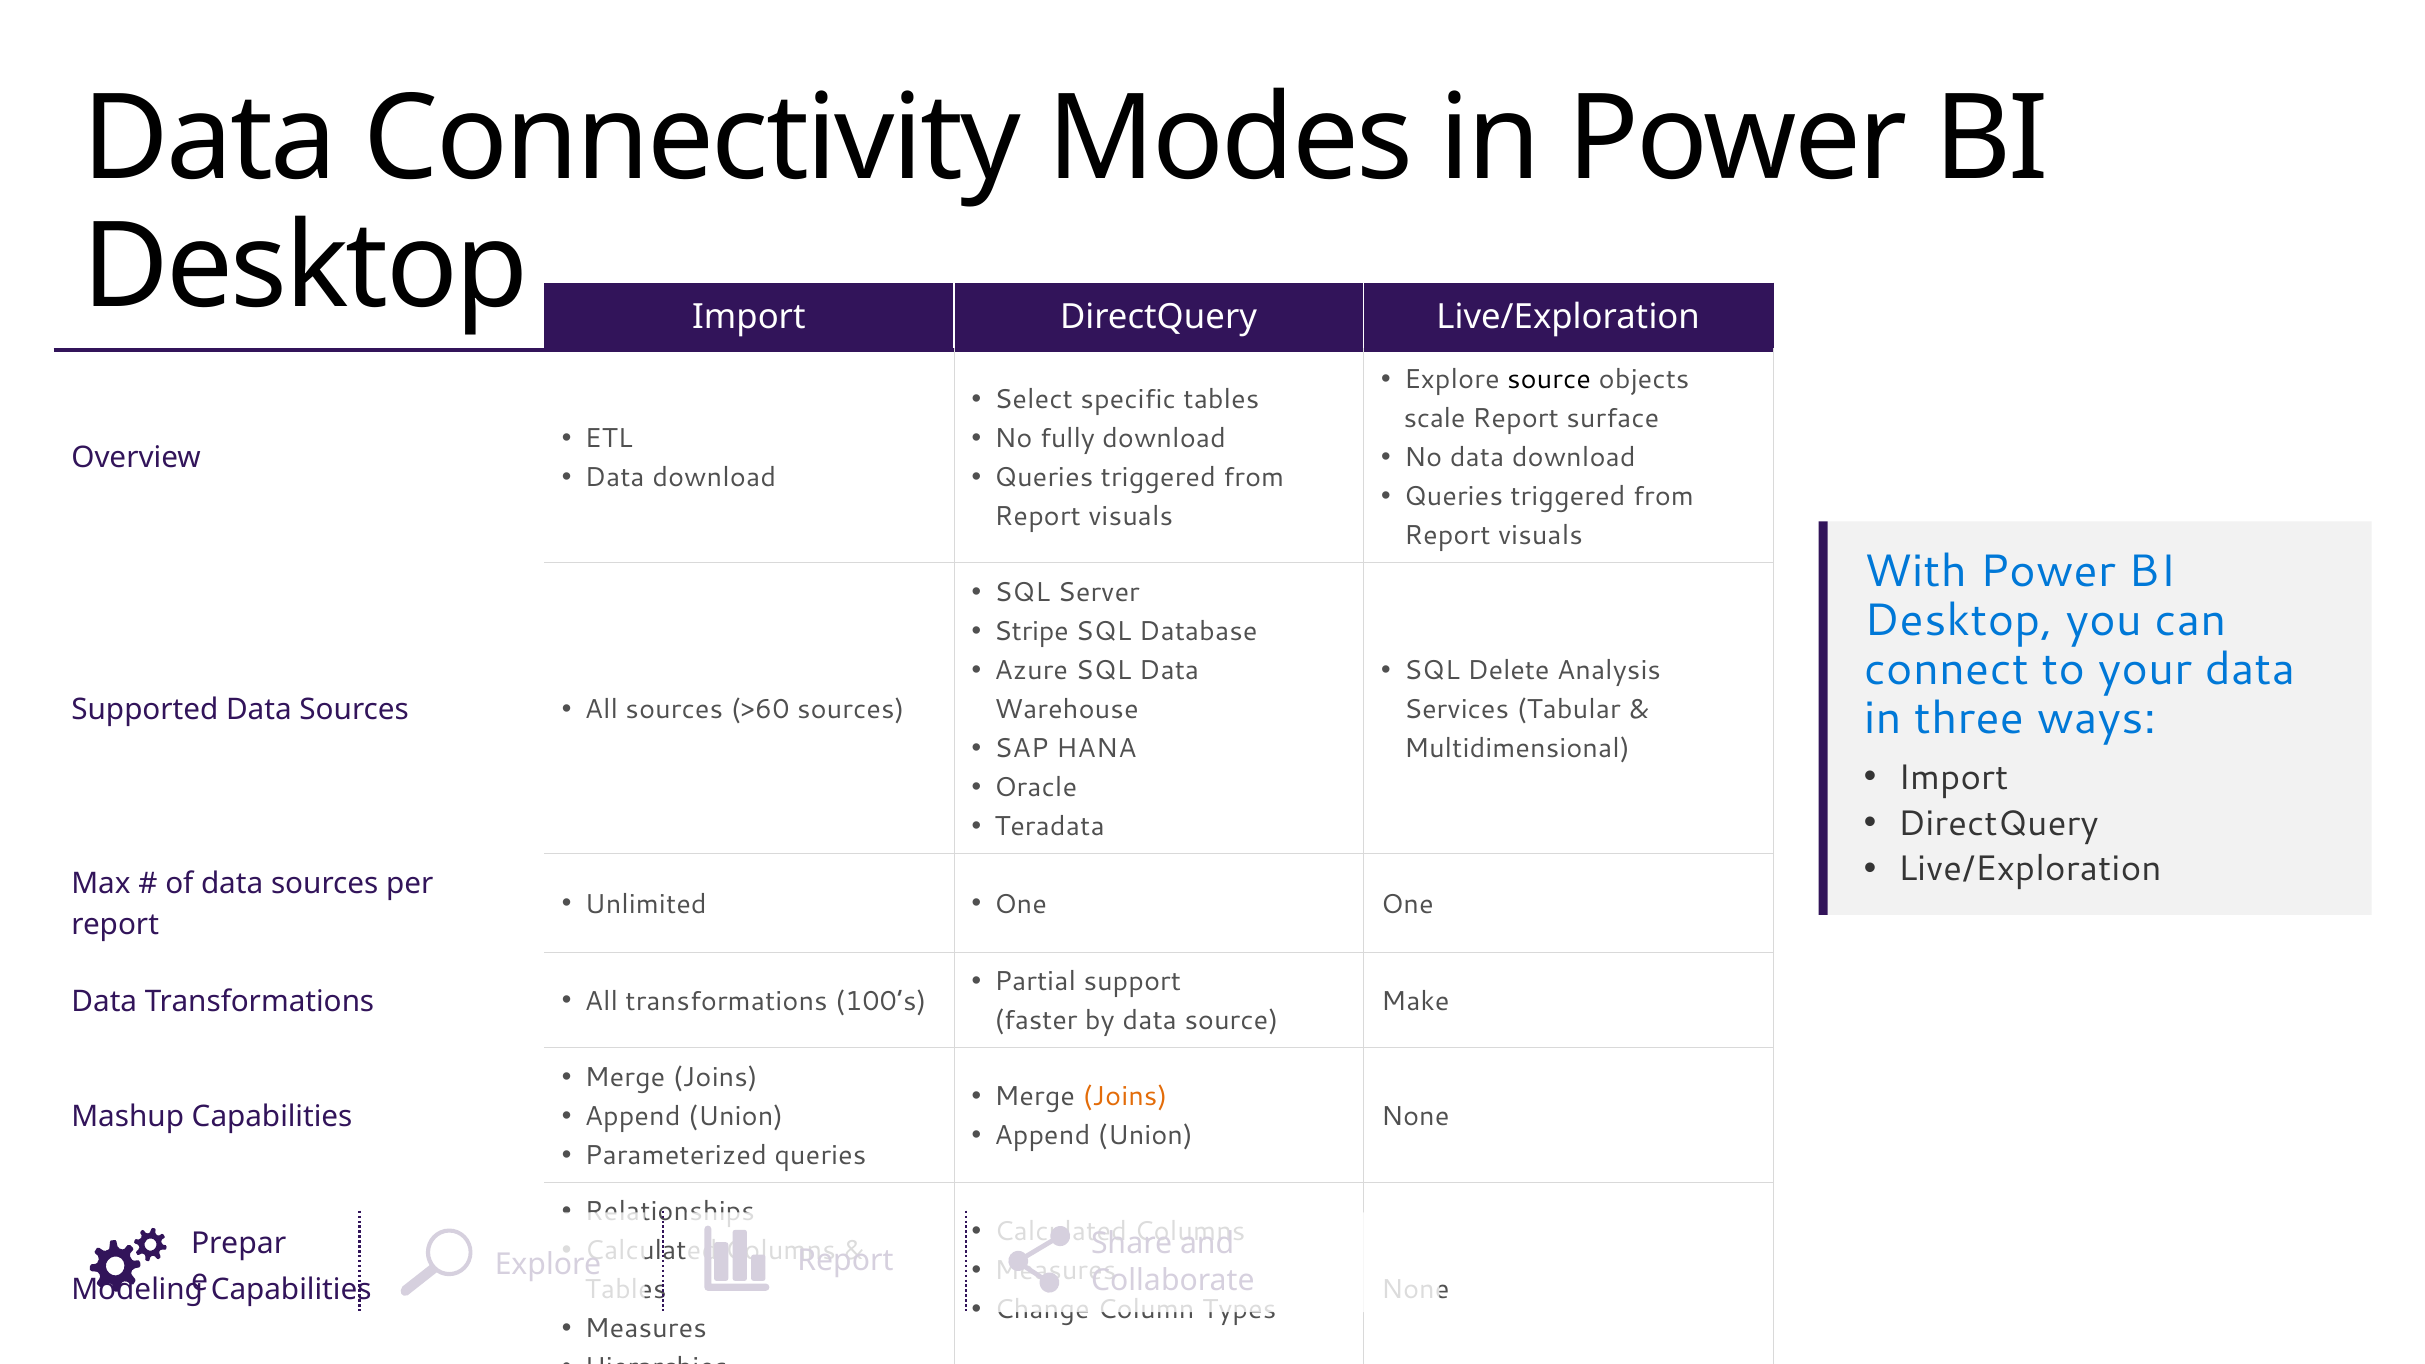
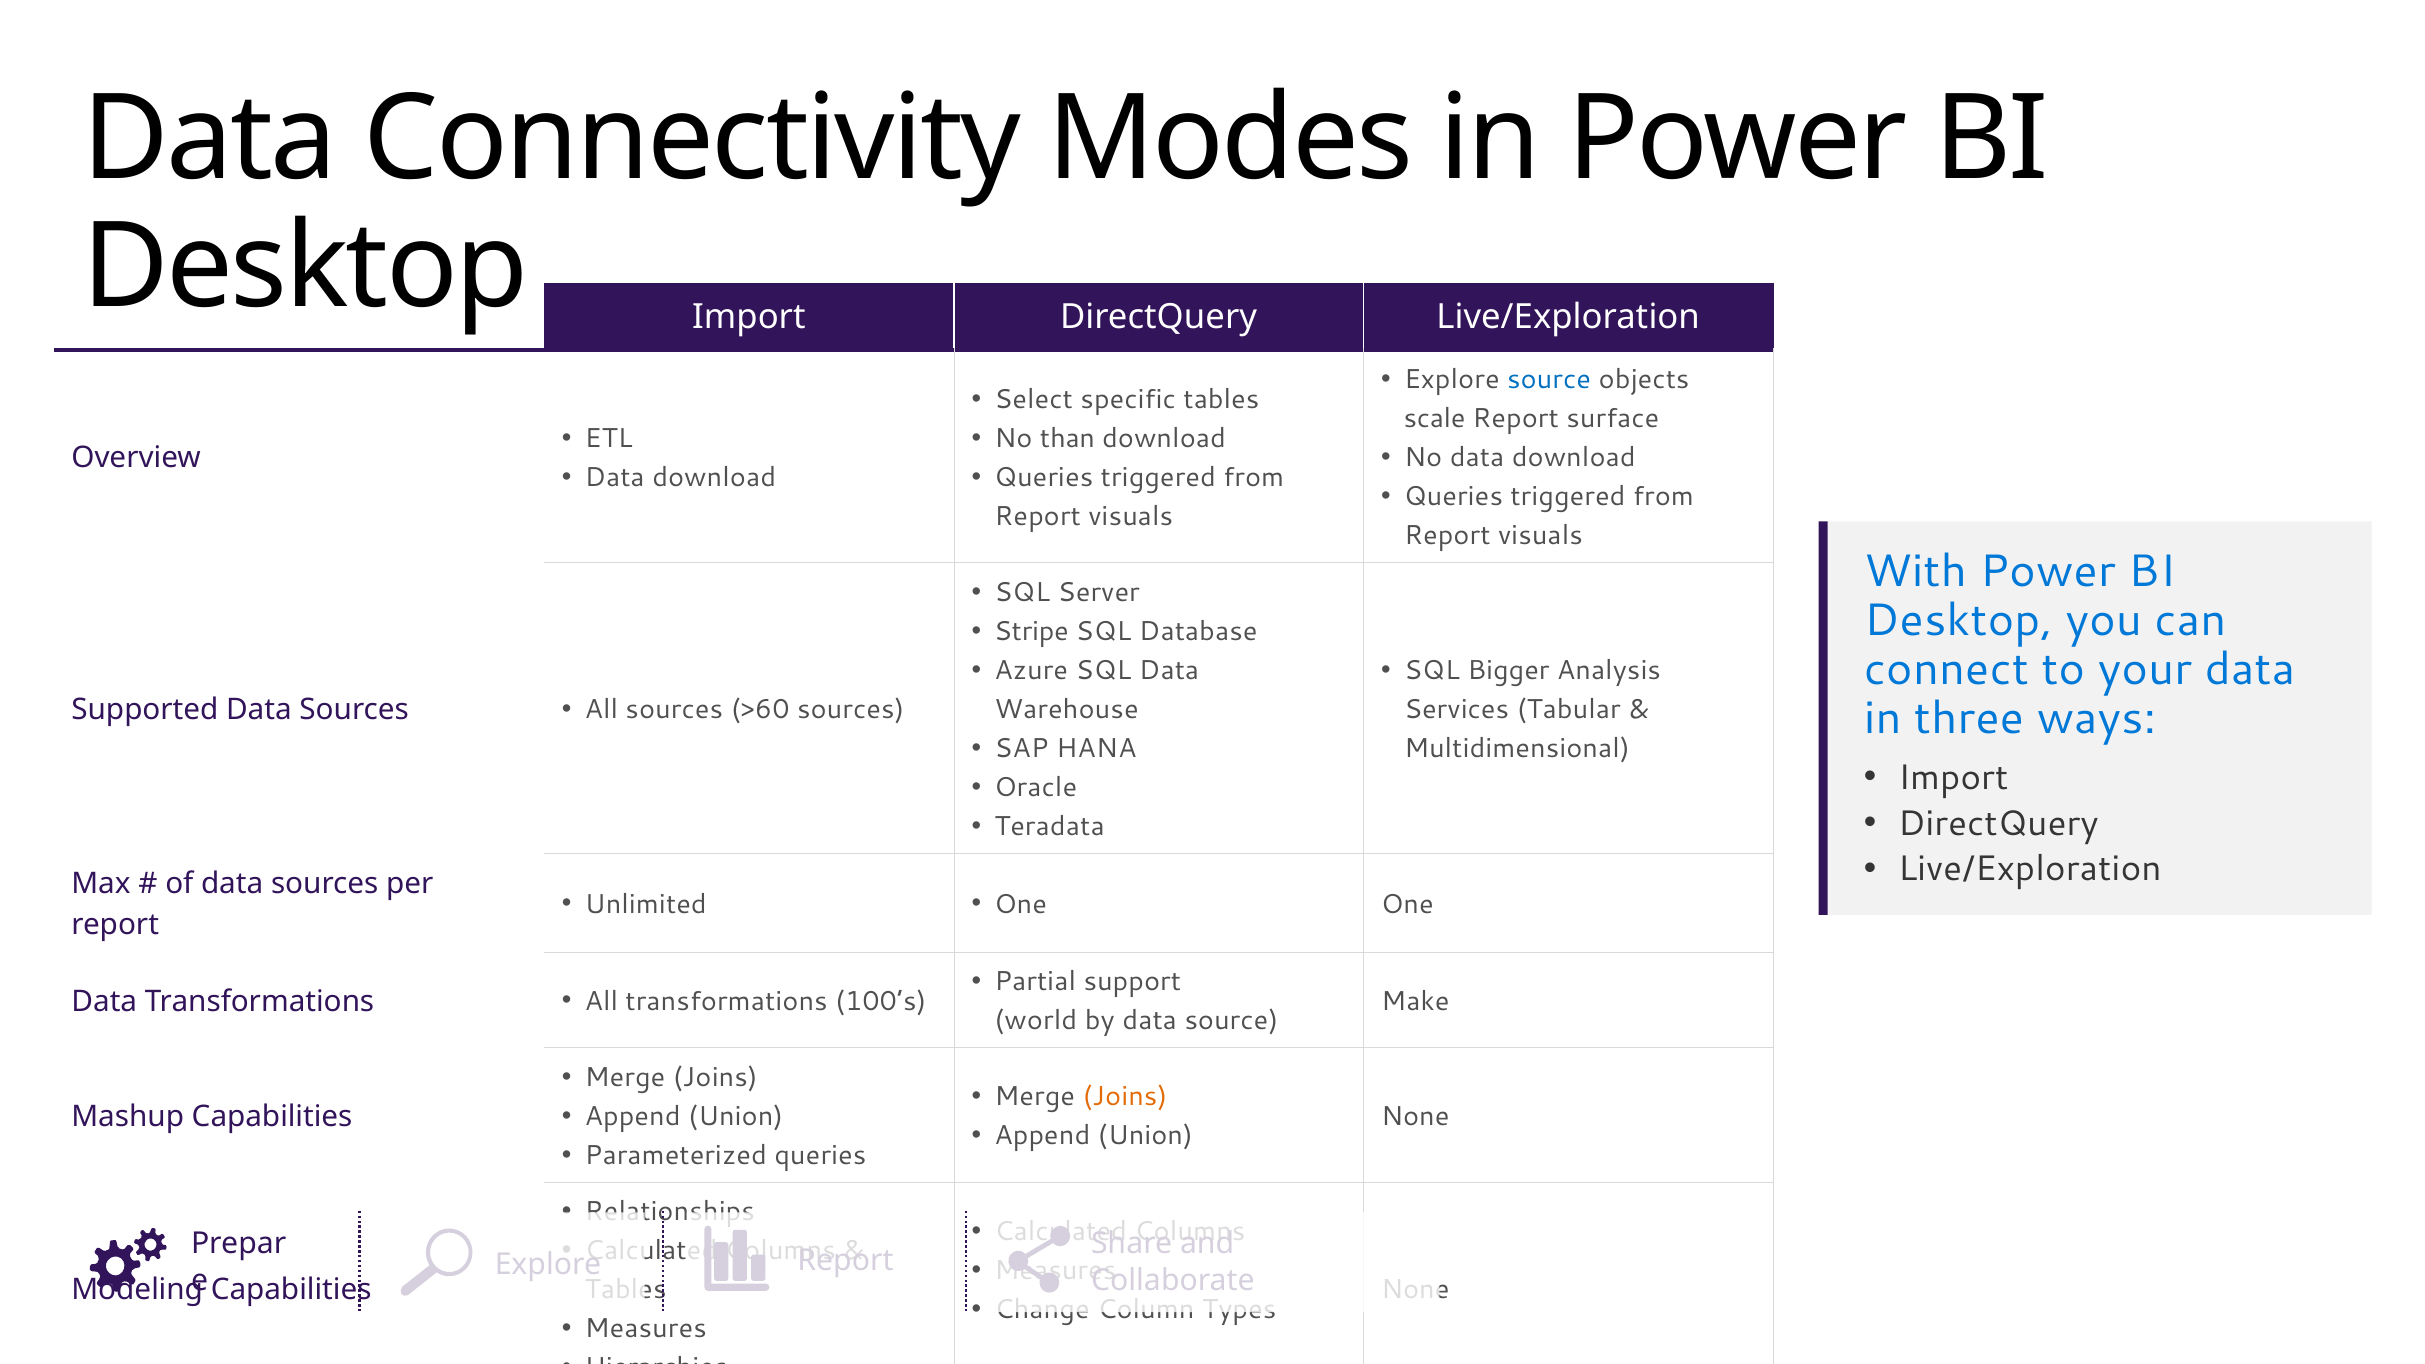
source colour: black -> blue (1549, 380)
fully: fully -> than (1068, 438)
Delete: Delete -> Bigger (1508, 670)
faster: faster -> world (1036, 1021)
